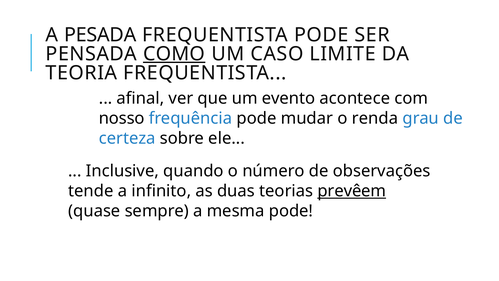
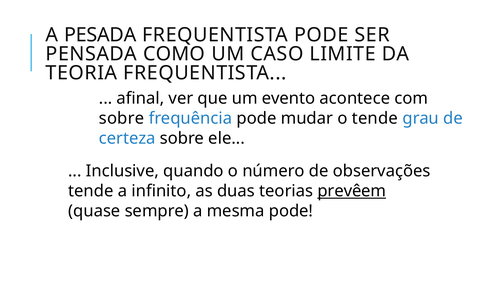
COMO underline: present -> none (174, 54)
nosso: nosso -> sobre (122, 118)
o renda: renda -> tende (375, 118)
